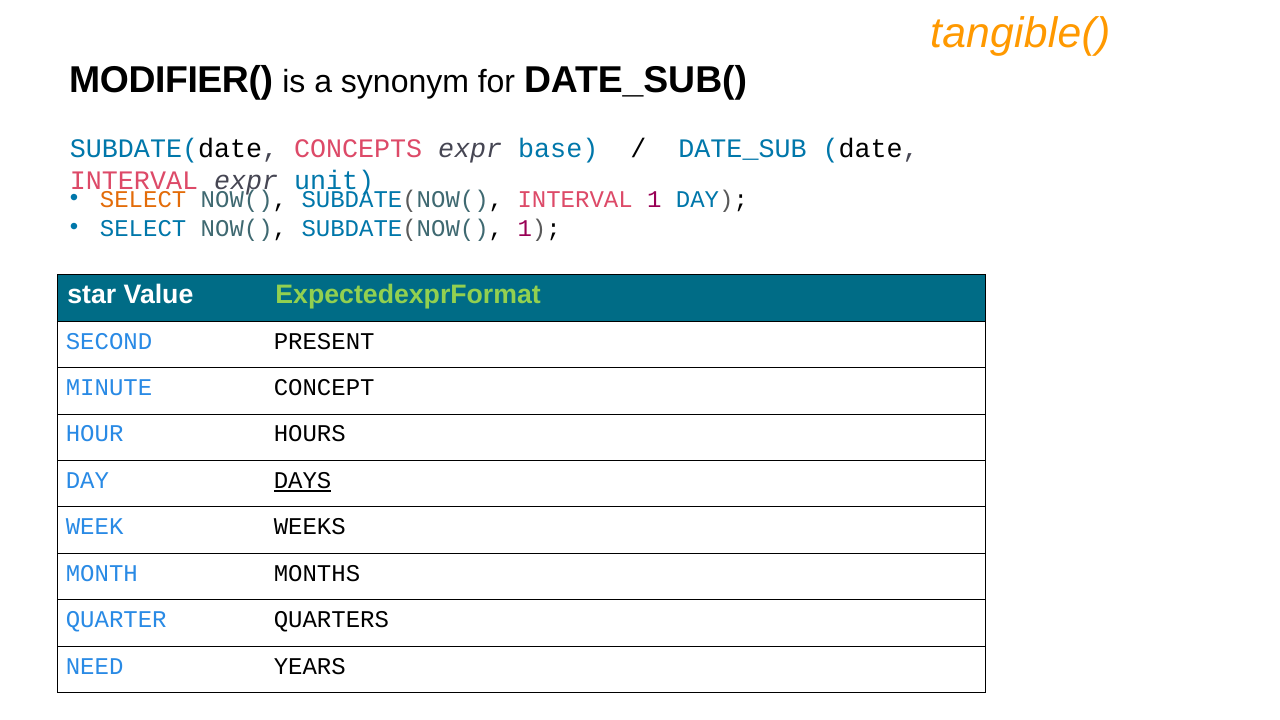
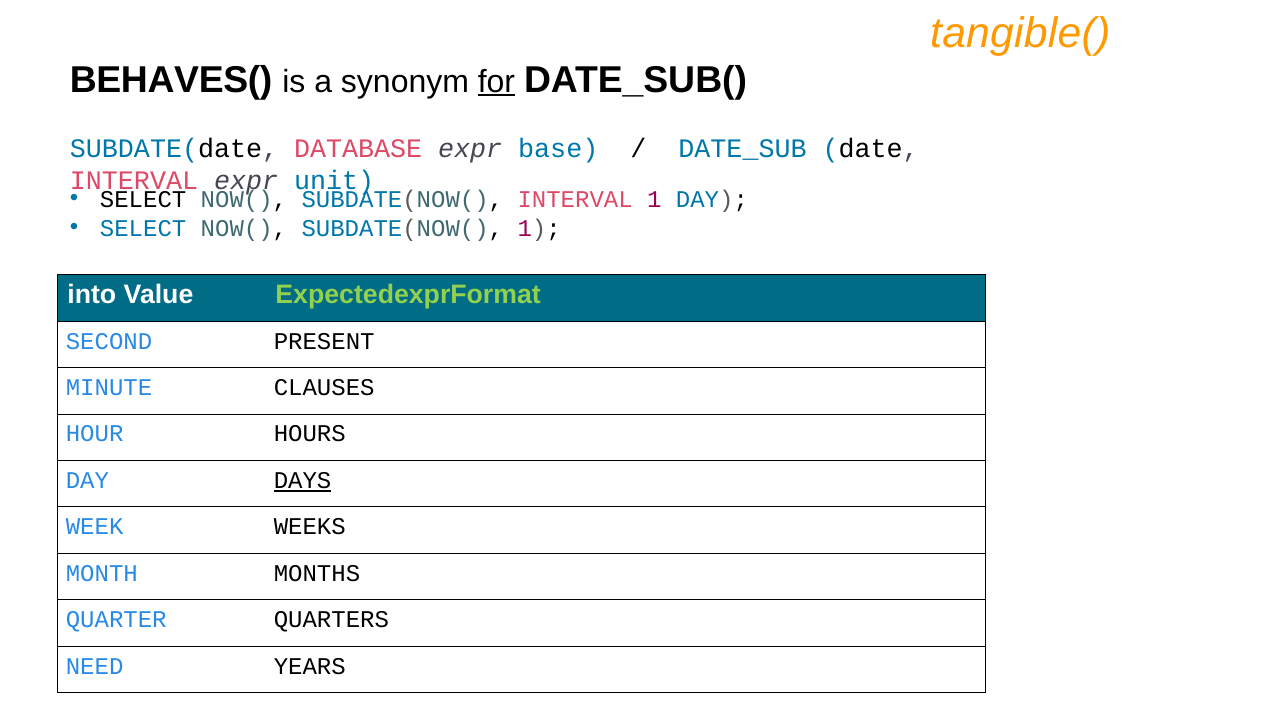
MODIFIER(: MODIFIER( -> BEHAVES( (171, 80)
for underline: none -> present (496, 82)
CONCEPTS: CONCEPTS -> DATABASE (358, 148)
SELECT colour: orange -> black (143, 199)
star: star -> into (92, 295)
CONCEPT: CONCEPT -> CLAUSES (324, 388)
